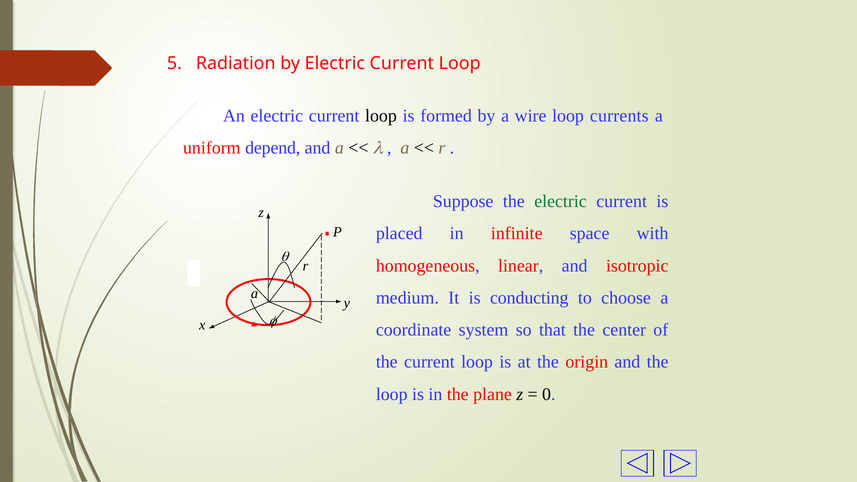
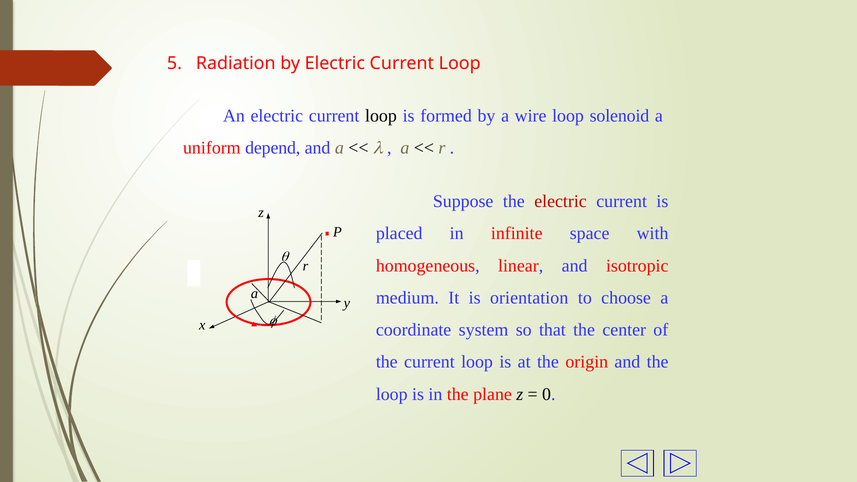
currents: currents -> solenoid (619, 116)
electric colour: green -> red (561, 201)
conducting: conducting -> orientation (529, 298)
